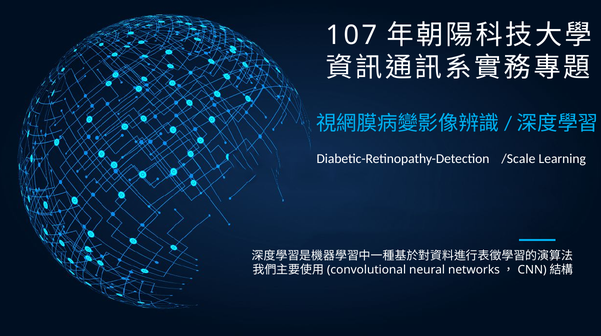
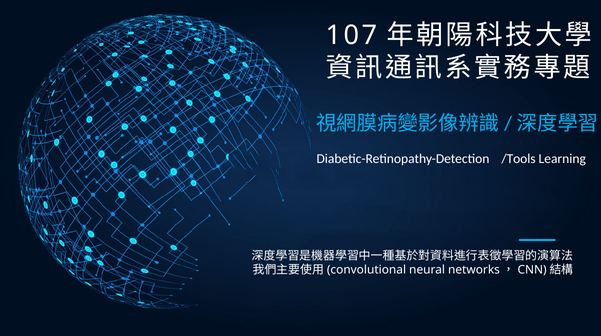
/Scale: /Scale -> /Tools (519, 159)
